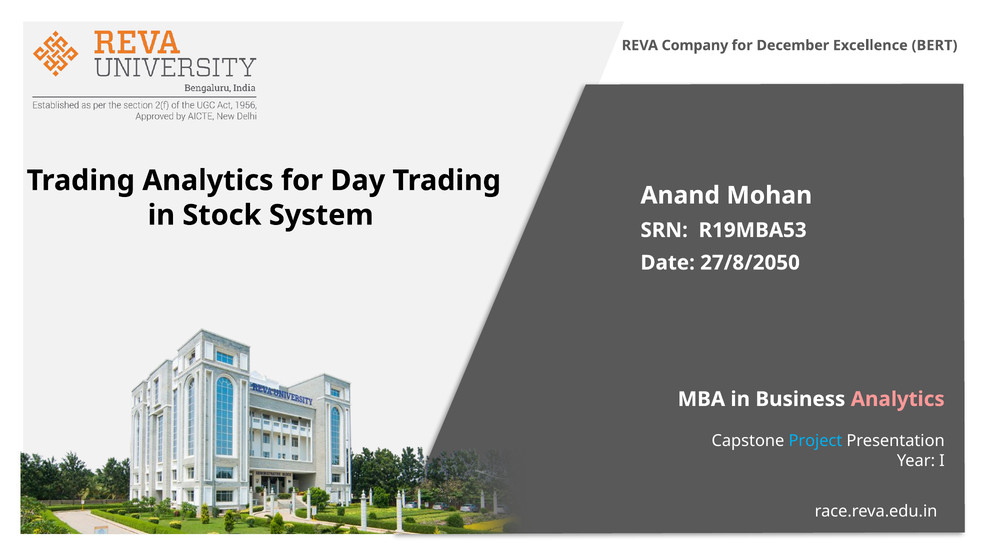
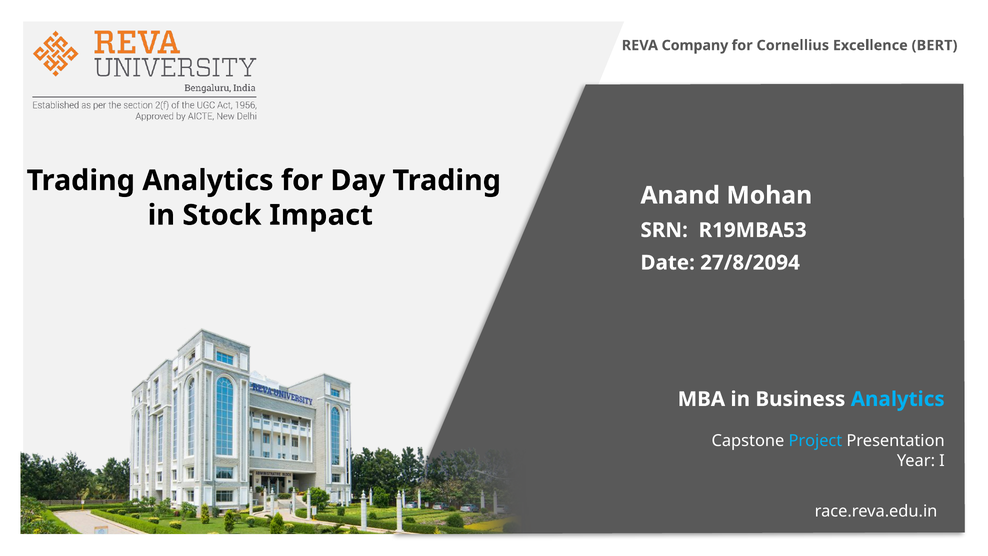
December: December -> Cornellius (793, 45)
System: System -> Impact (321, 215)
27/8/2050: 27/8/2050 -> 27/8/2094 (750, 263)
Analytics colour: pink -> light blue (898, 399)
